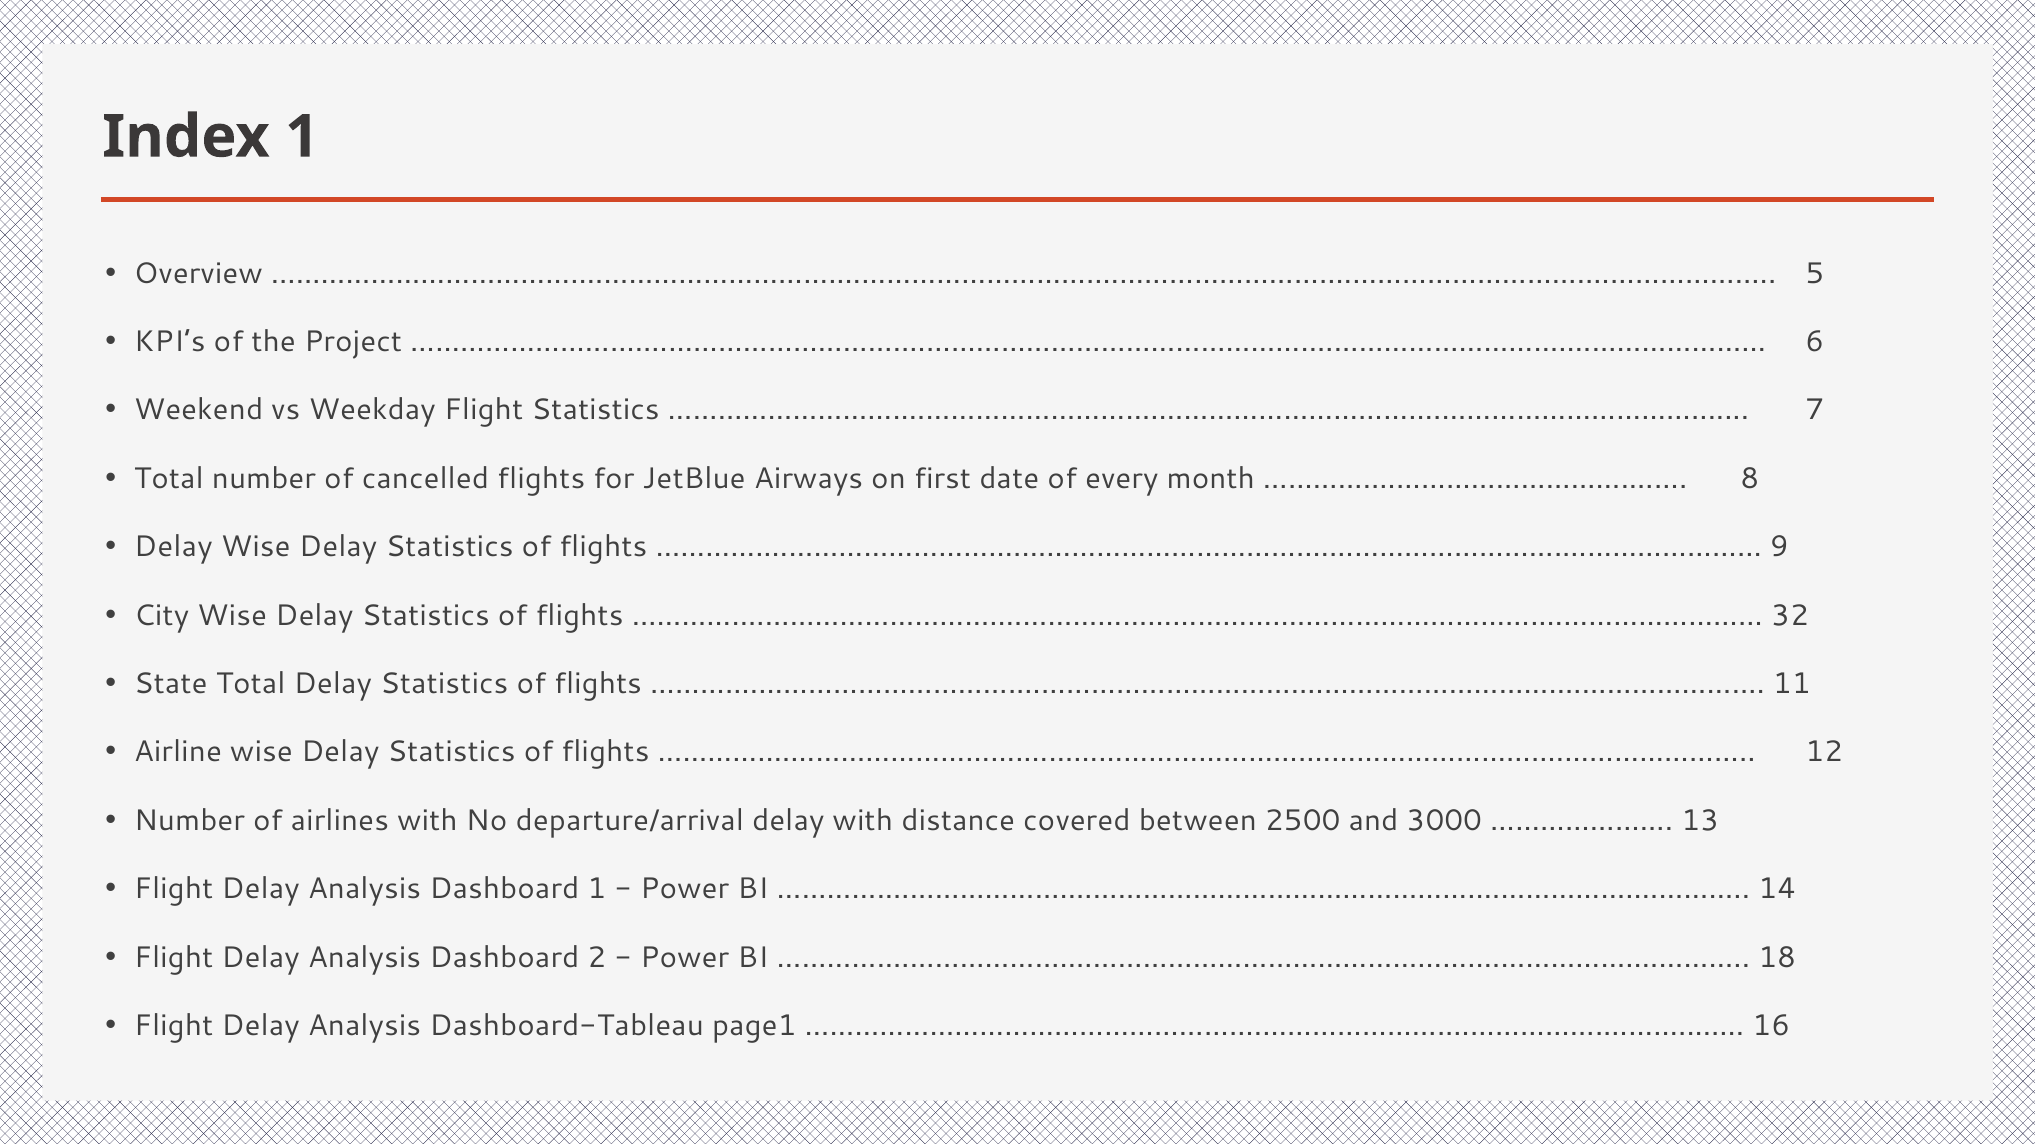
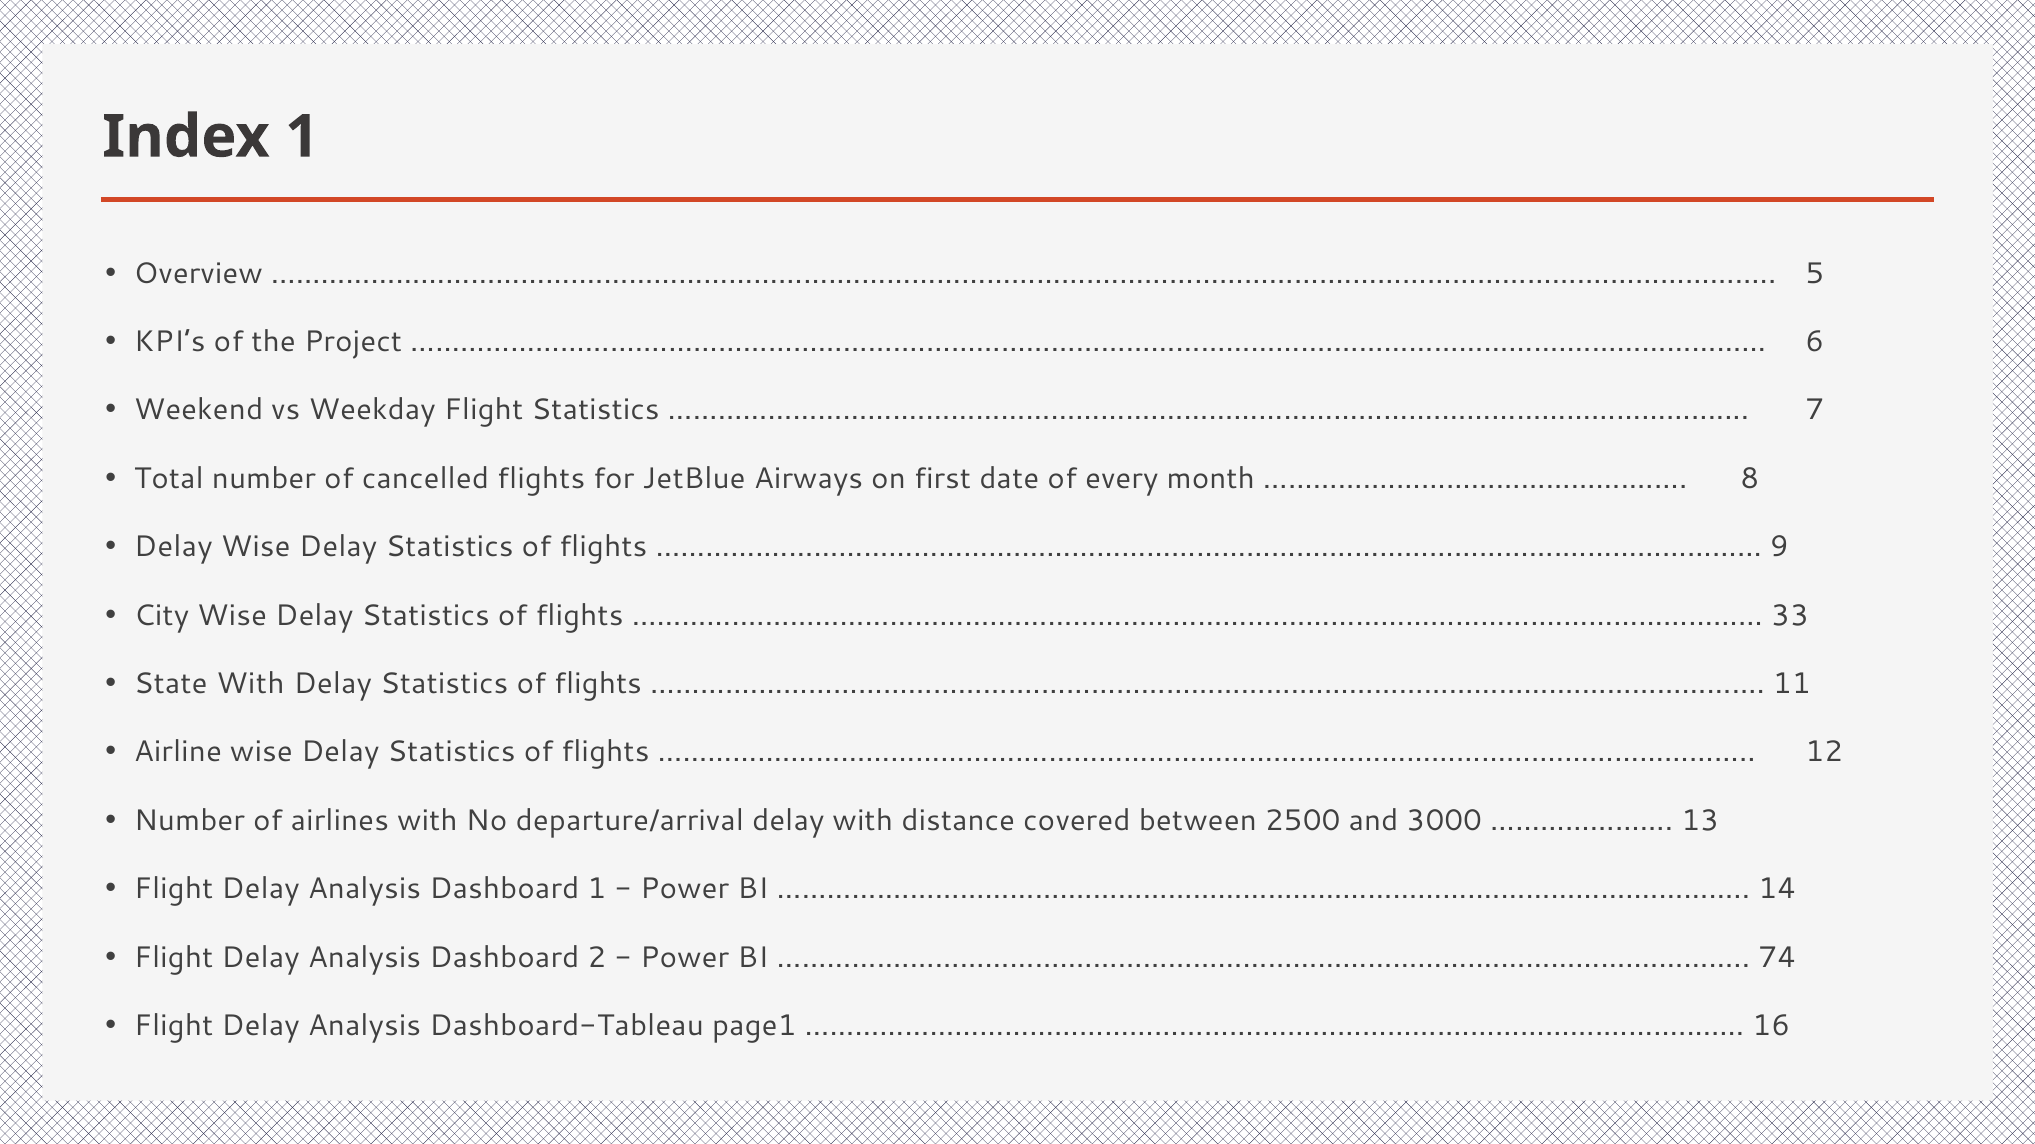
32: 32 -> 33 (1790, 616)
State Total: Total -> With (250, 684)
18: 18 -> 74 (1777, 958)
